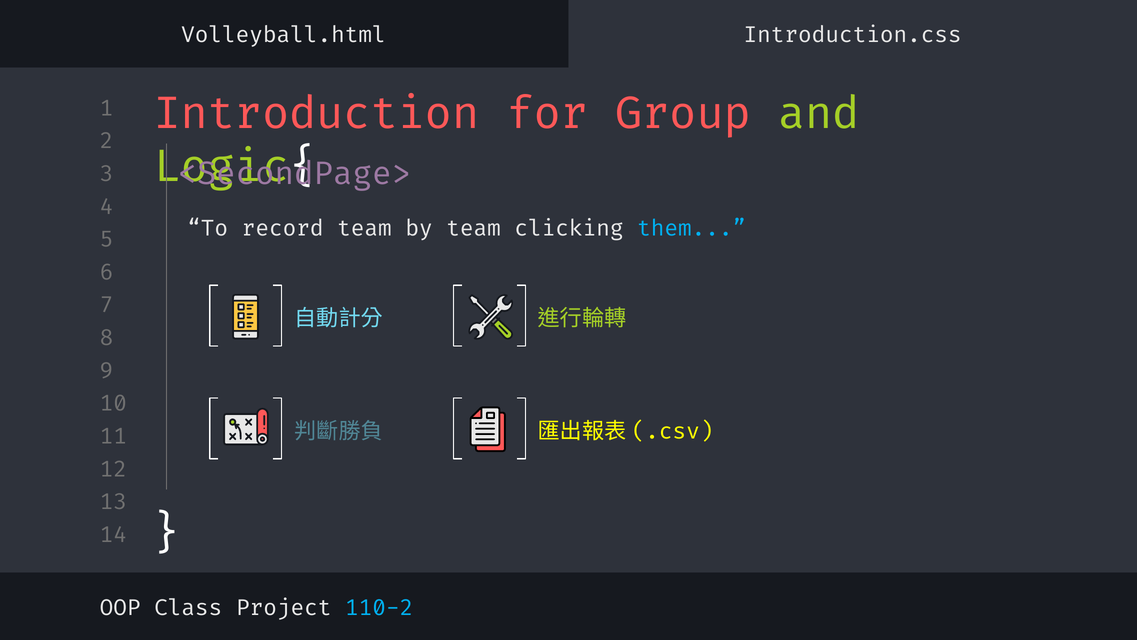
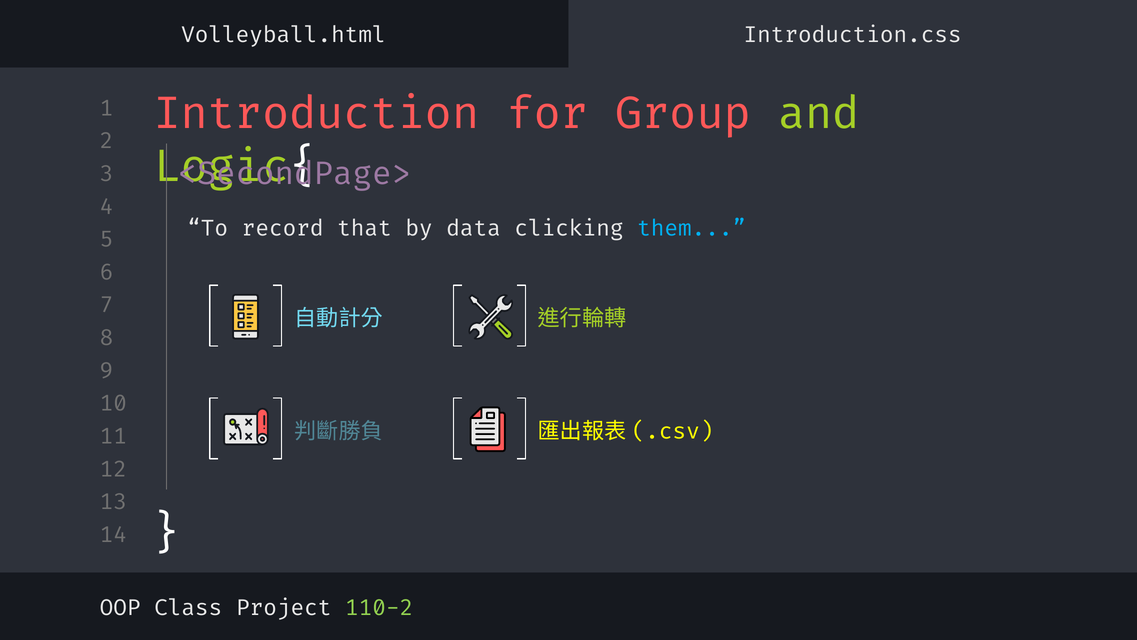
record team: team -> that (364, 228)
by team: team -> data (474, 228)
110-2 colour: light blue -> light green (379, 607)
